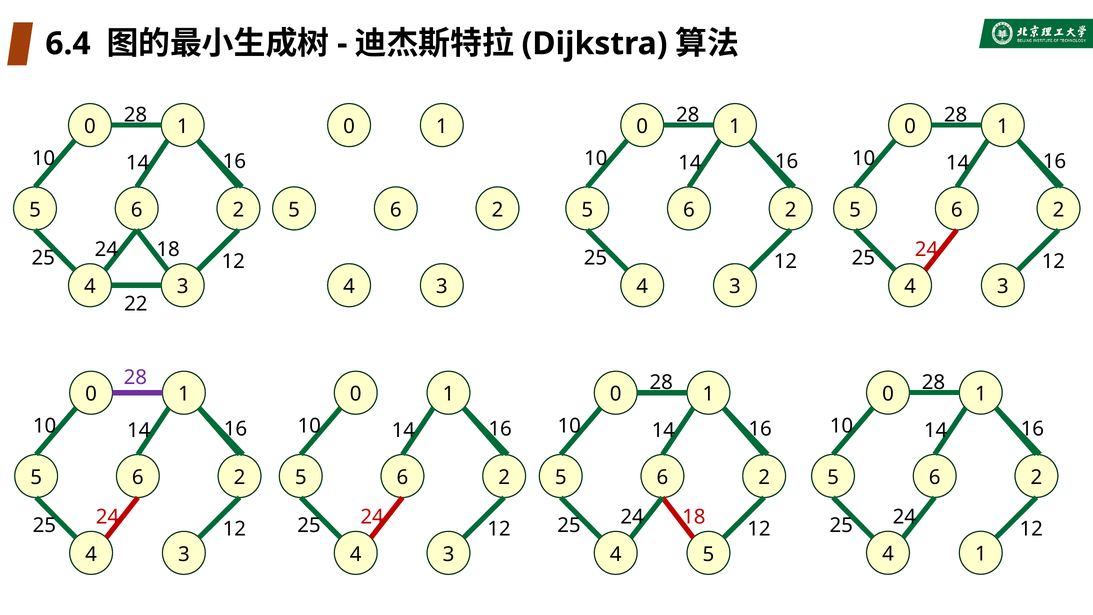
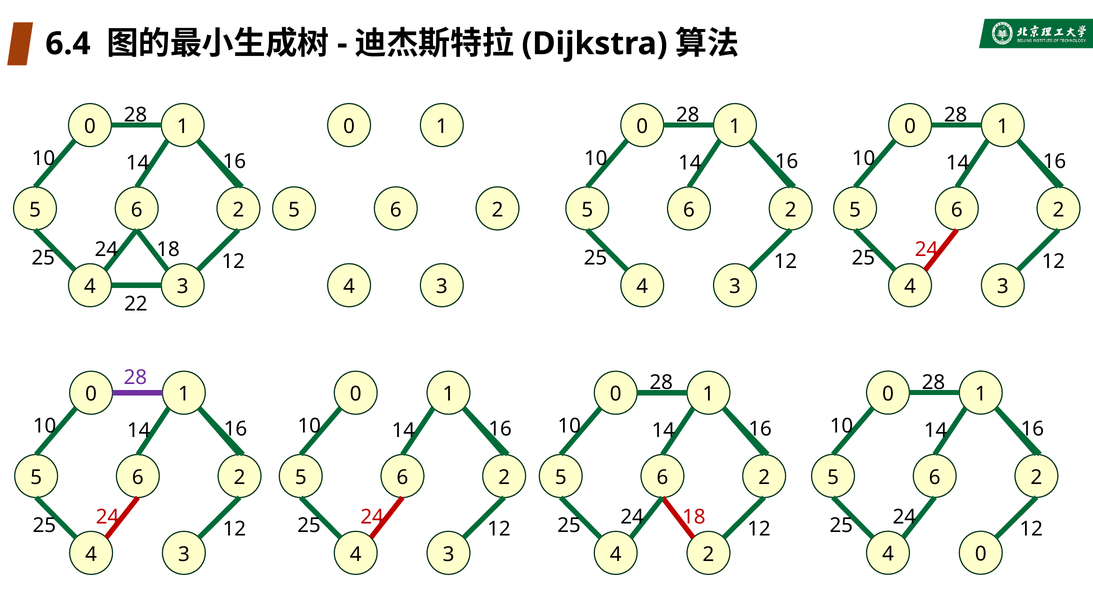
4 1: 1 -> 0 (981, 554)
4 5: 5 -> 2 (708, 554)
